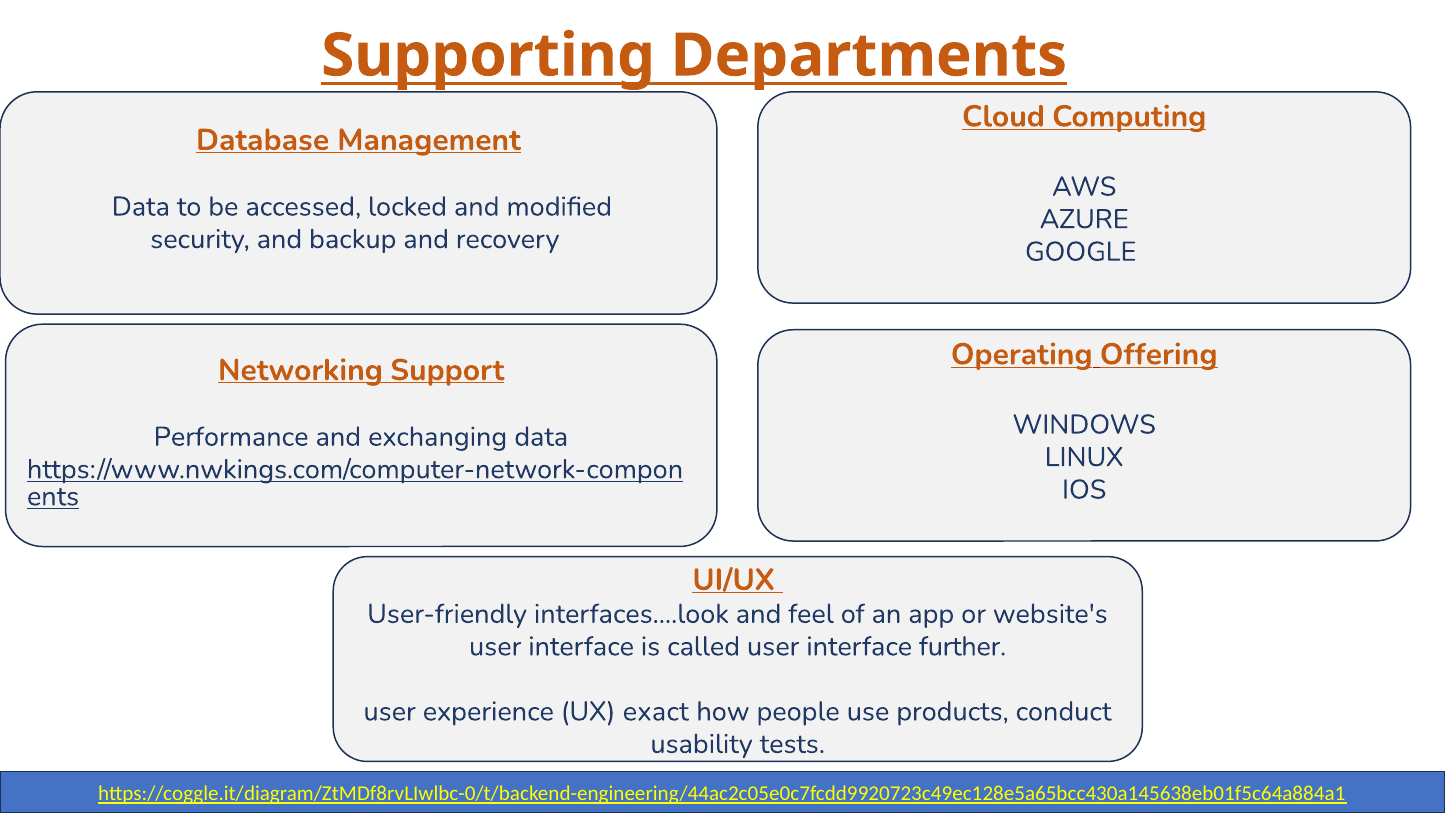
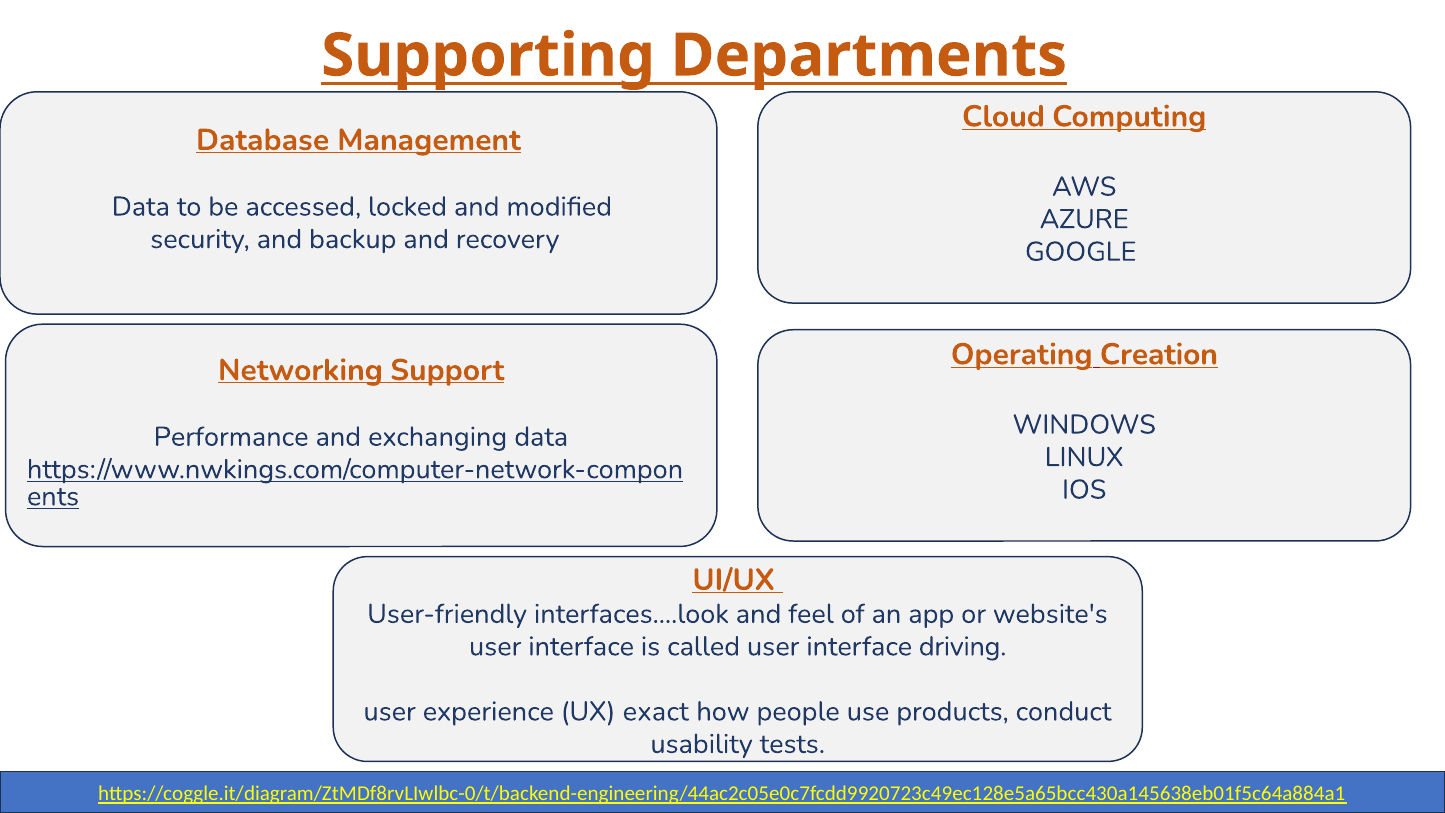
Offering: Offering -> Creation (1159, 354)
further: further -> driving (963, 646)
